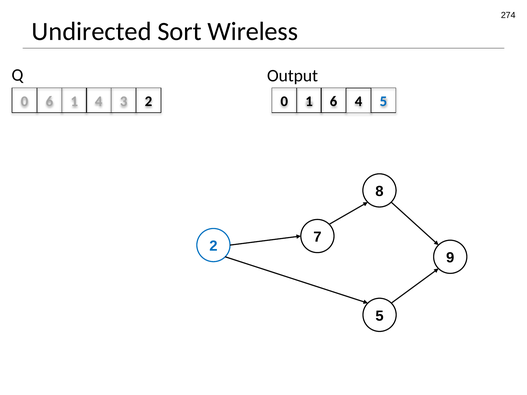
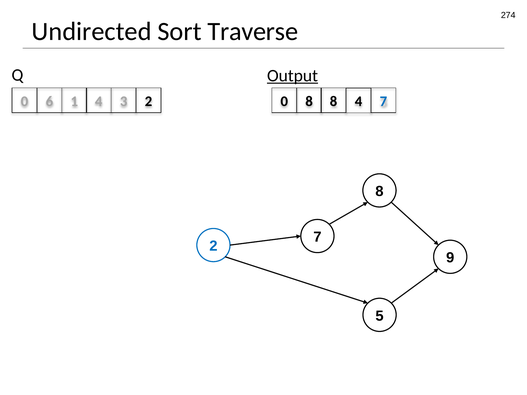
Wireless: Wireless -> Traverse (253, 32)
Output underline: none -> present (293, 76)
3 1: 1 -> 8 (309, 101)
2 6: 6 -> 8 (334, 101)
4 5: 5 -> 7 (383, 101)
